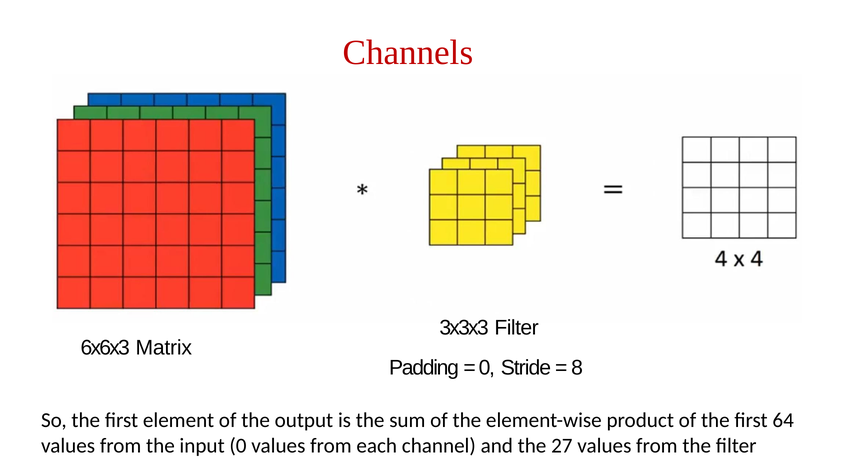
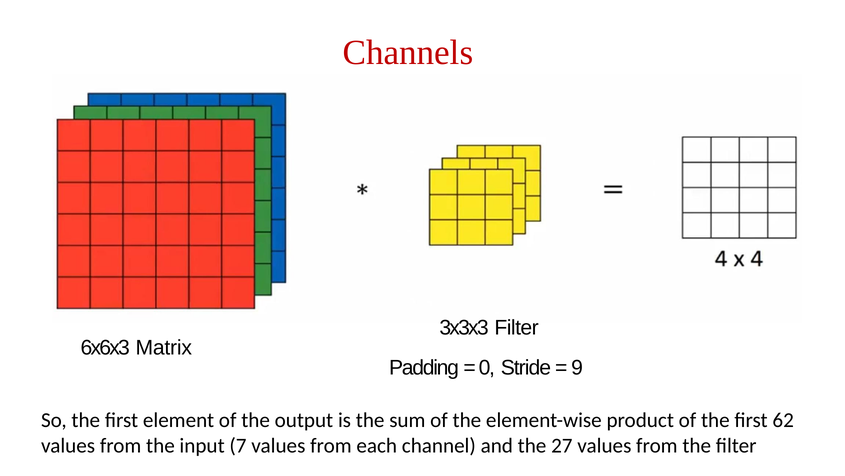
8: 8 -> 9 (577, 367)
64: 64 -> 62 (783, 420)
input 0: 0 -> 7 (238, 445)
